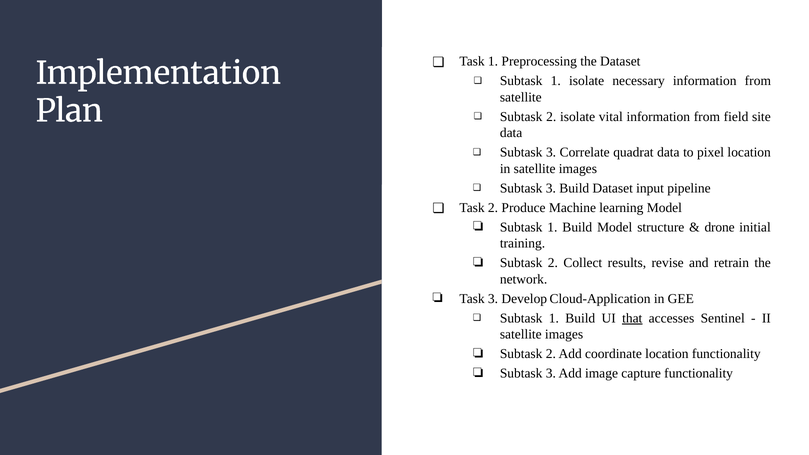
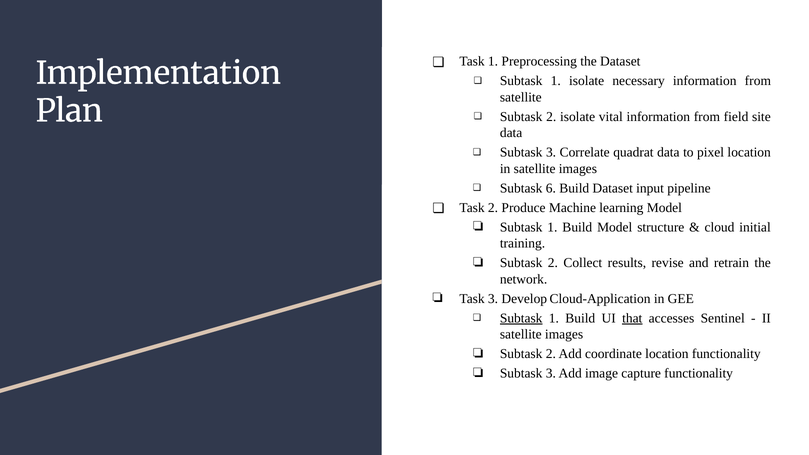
3: 3 -> 6 (551, 188)
drone: drone -> cloud (720, 227)
Subtask underline: none -> present (521, 318)
